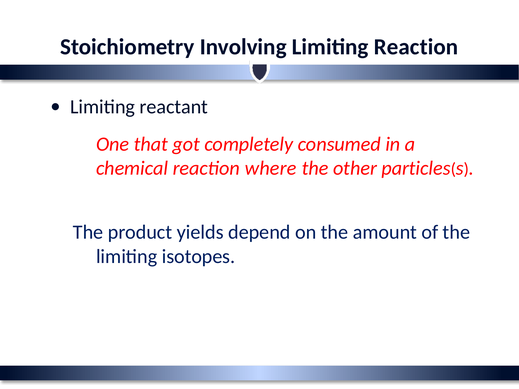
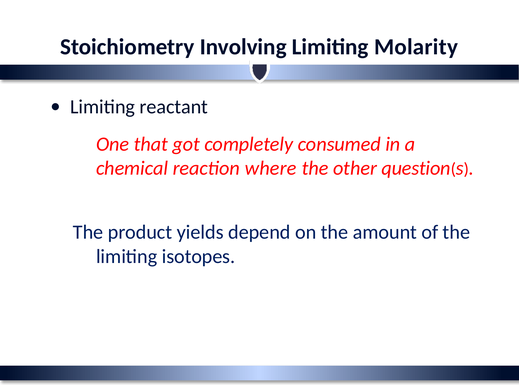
Limiting Reaction: Reaction -> Molarity (416, 47)
particles: particles -> question (416, 168)
